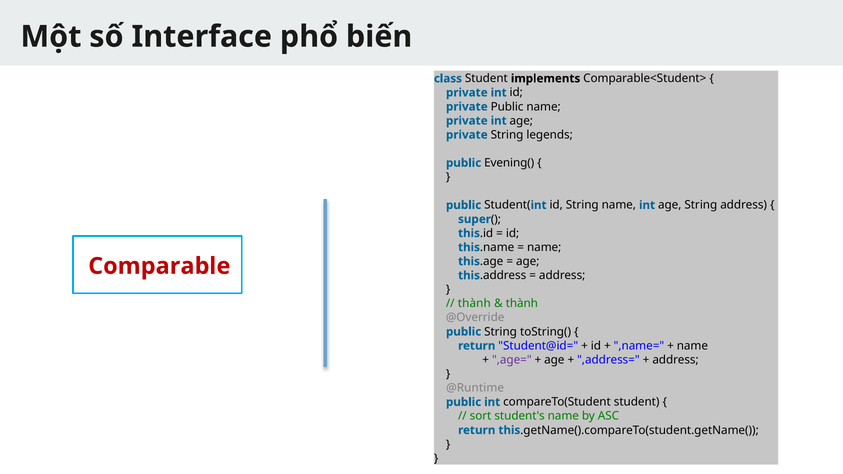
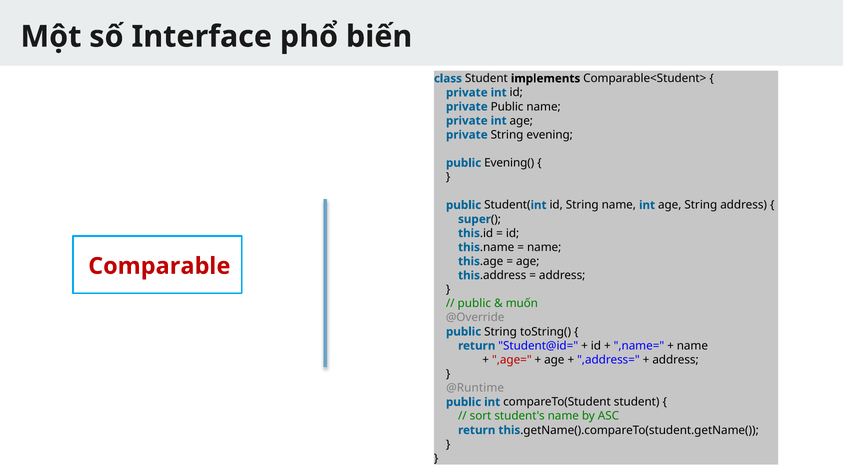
legends: legends -> evening (550, 135)
thành: thành -> public (474, 304)
thành: thành -> muốn (522, 304)
,age= colour: purple -> red (512, 360)
